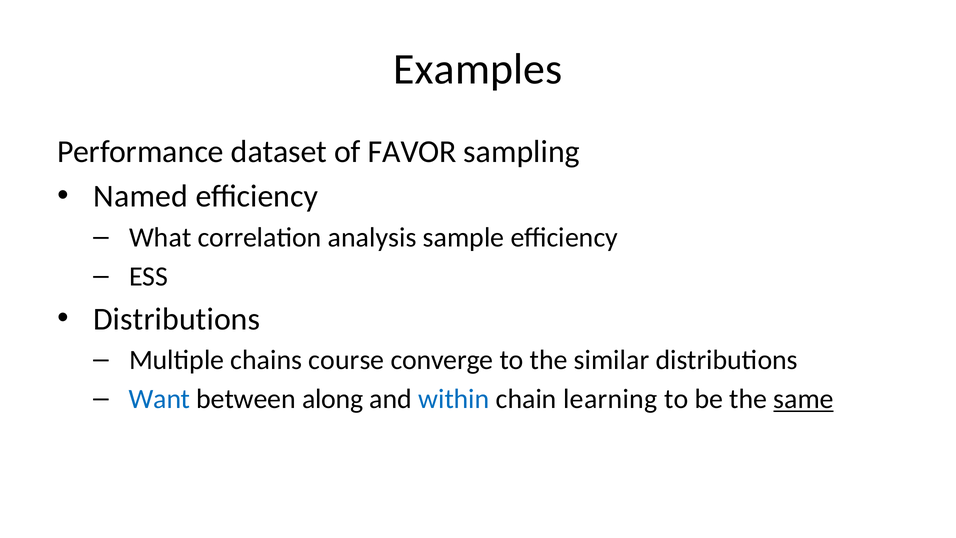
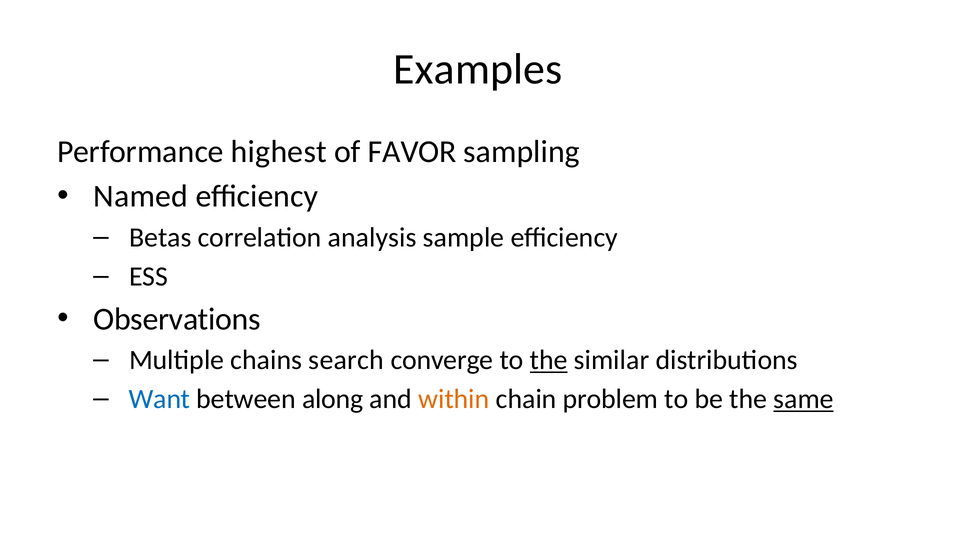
dataset: dataset -> highest (279, 152)
What: What -> Betas (160, 237)
Distributions: Distributions -> Observations (177, 319)
course: course -> search (346, 360)
the underline: none -> present (549, 360)
within colour: blue -> orange (454, 399)
learning: learning -> problem (611, 399)
